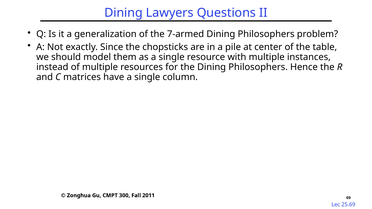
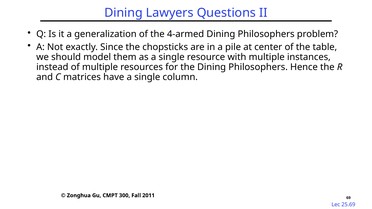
7-armed: 7-armed -> 4-armed (186, 34)
